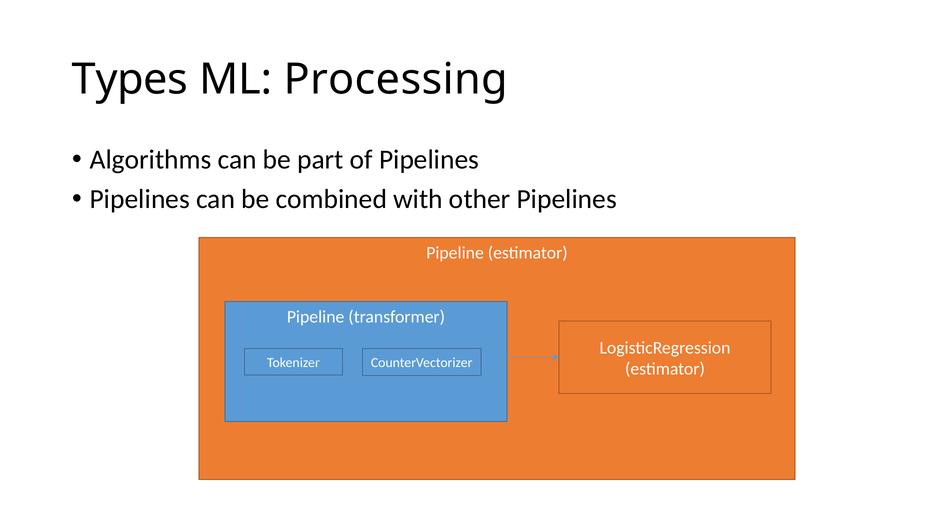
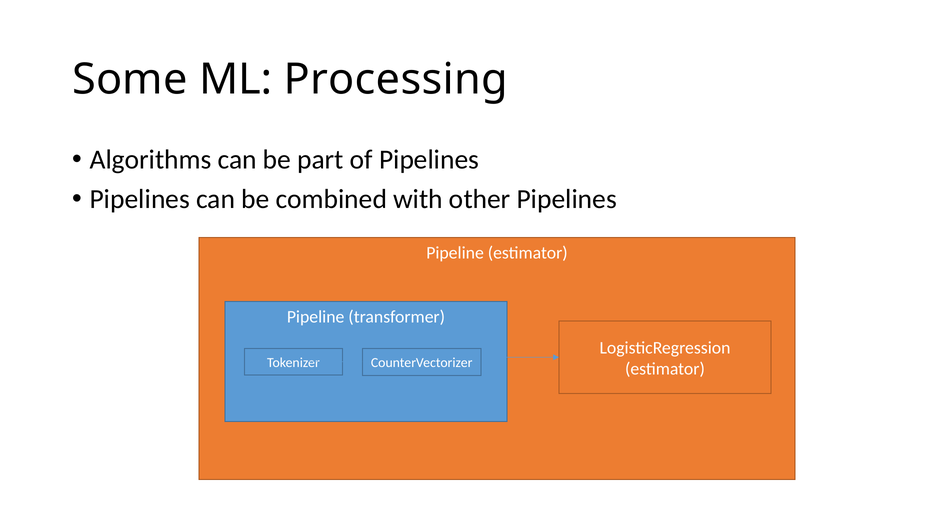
Types: Types -> Some (130, 79)
